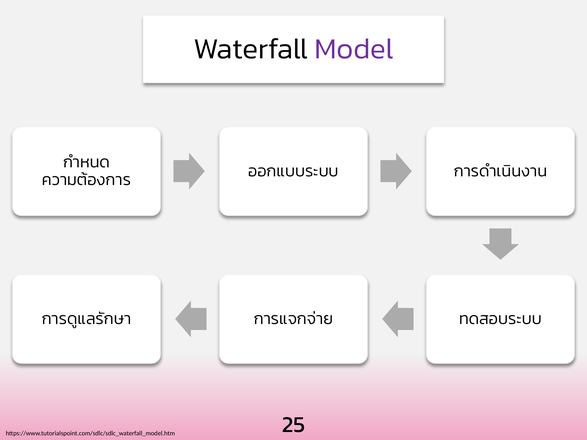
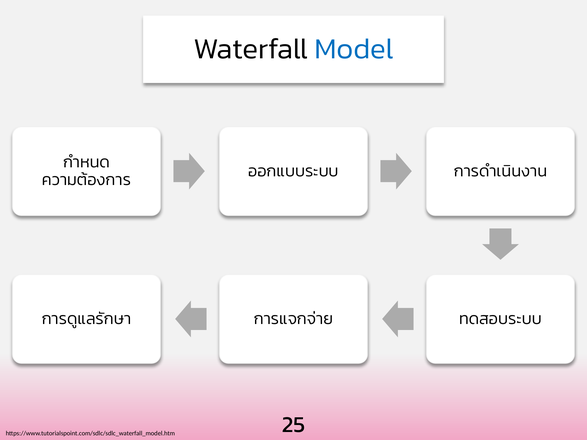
Model colour: purple -> blue (354, 49)
